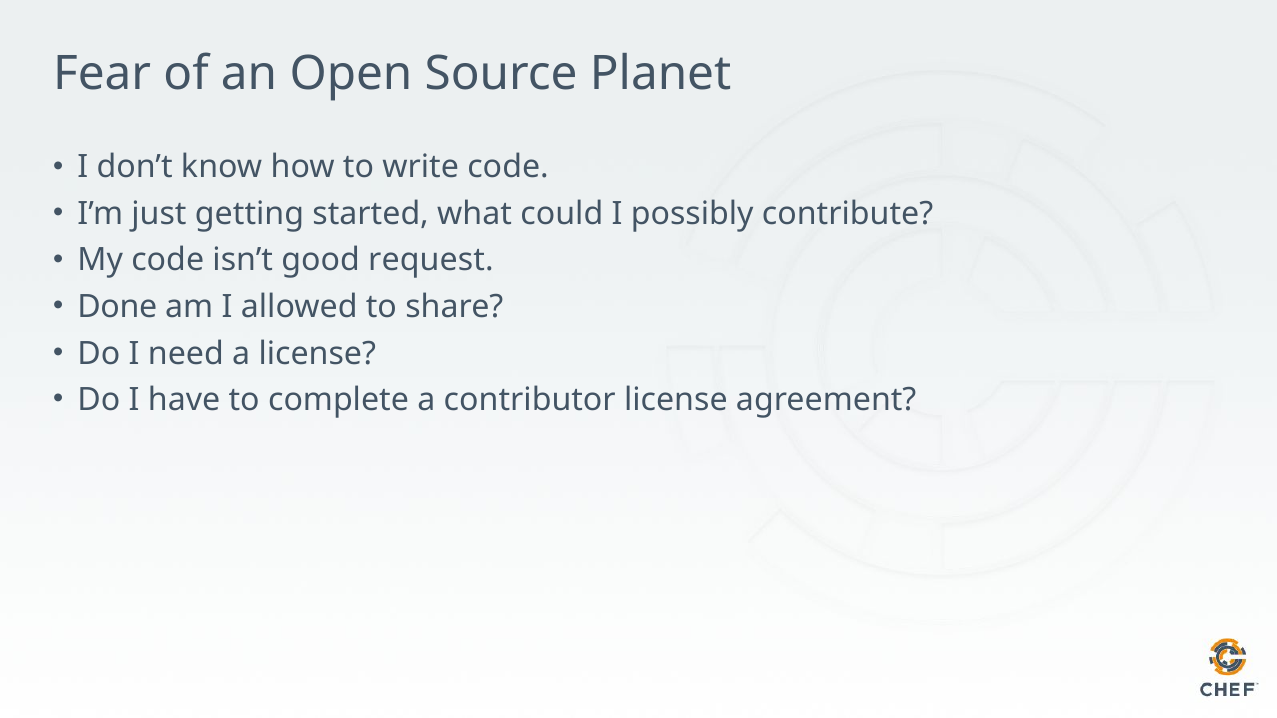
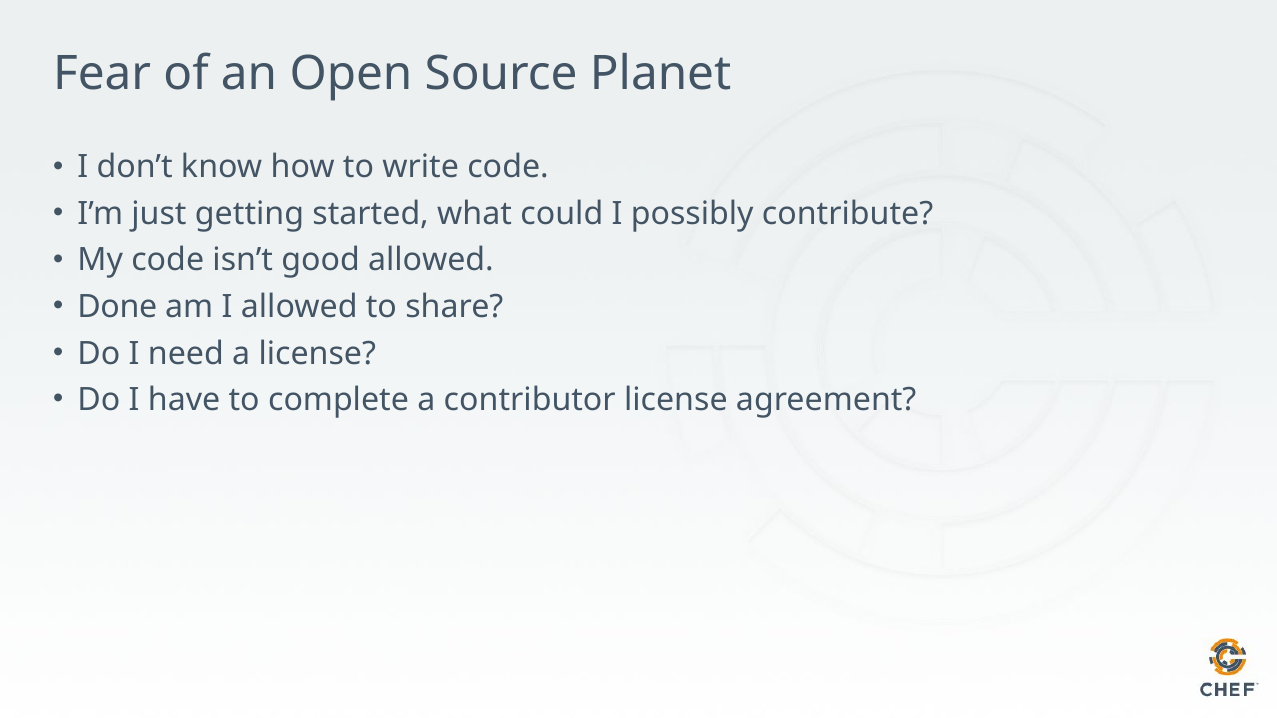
good request: request -> allowed (431, 261)
